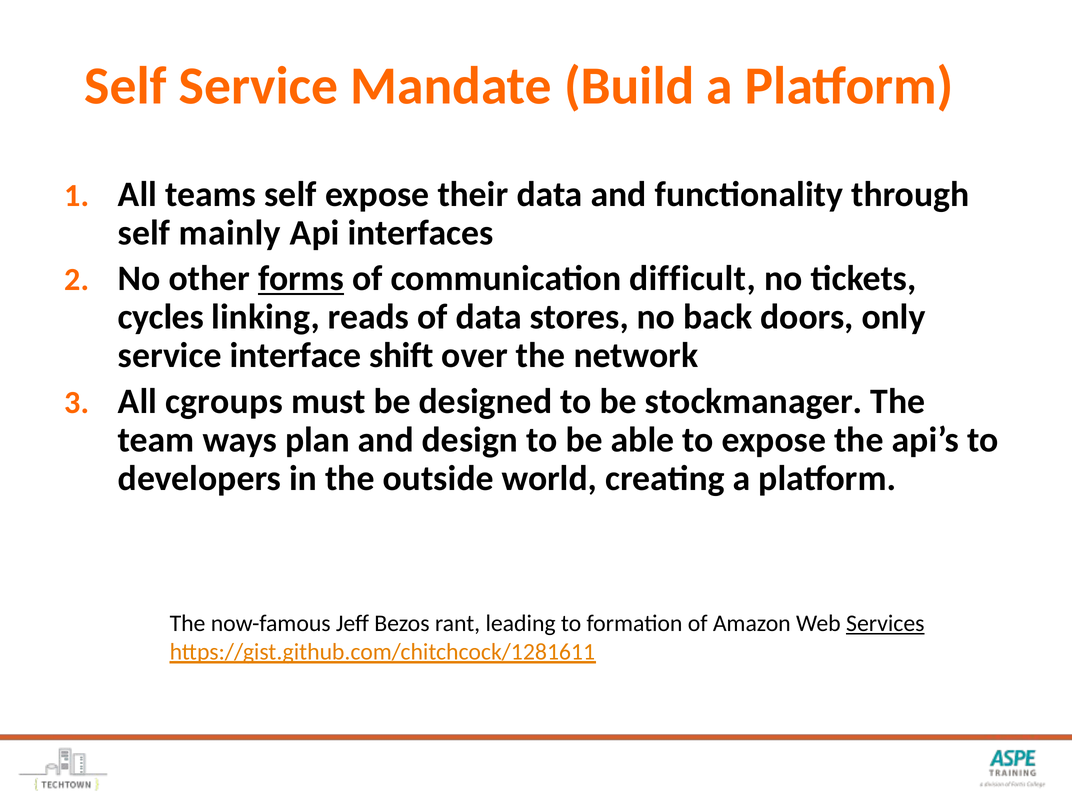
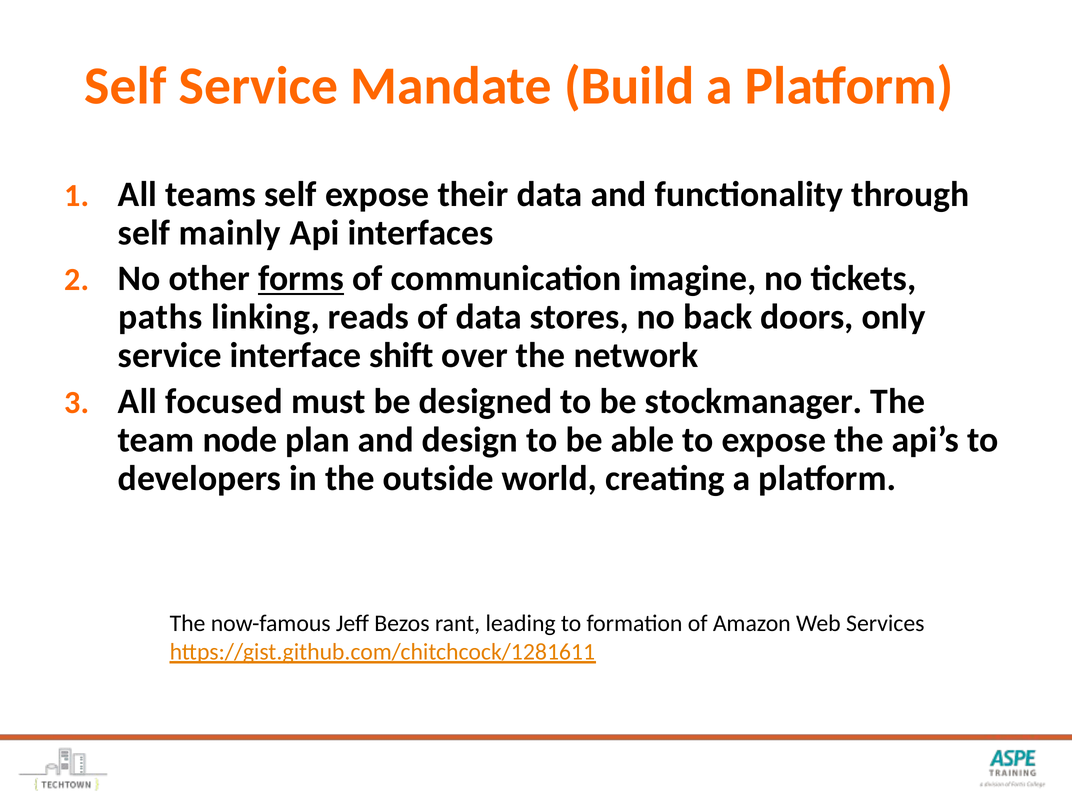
difficult: difficult -> imagine (693, 278)
cycles: cycles -> paths (160, 317)
cgroups: cgroups -> focused (224, 401)
ways: ways -> node (240, 440)
Services underline: present -> none (885, 623)
